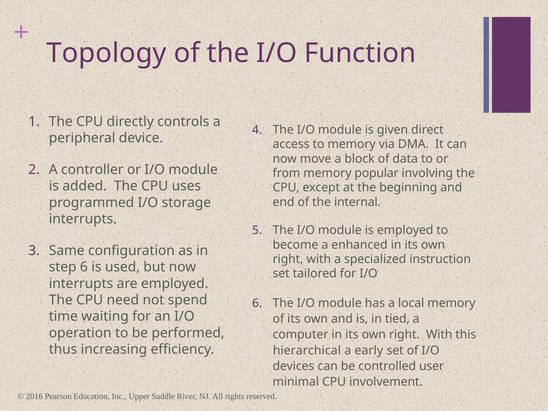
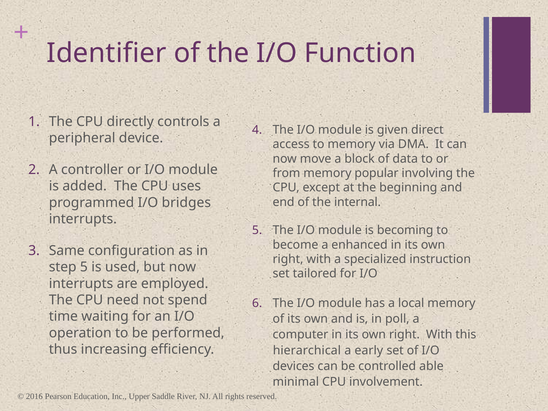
Topology: Topology -> Identifier (107, 53)
storage: storage -> bridges (186, 203)
is employed: employed -> becoming (405, 230)
step 6: 6 -> 5 (84, 267)
tied: tied -> poll (397, 319)
user: user -> able (431, 366)
